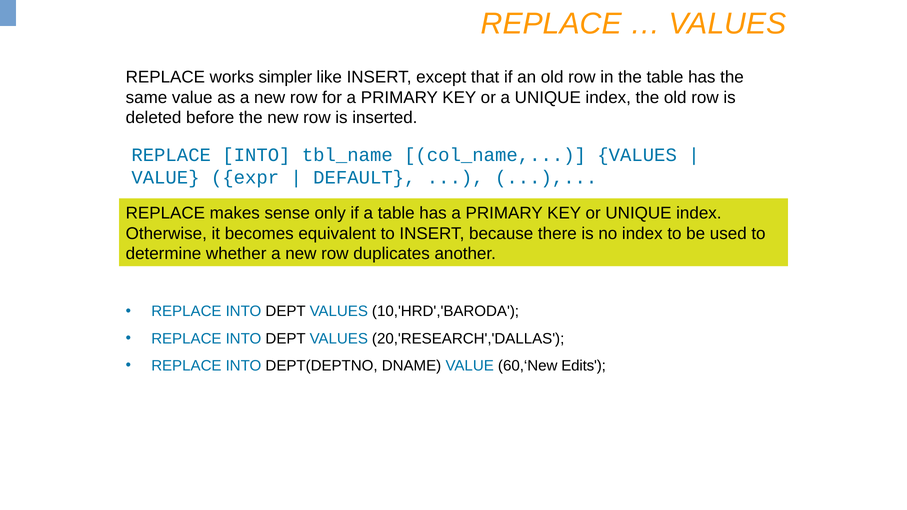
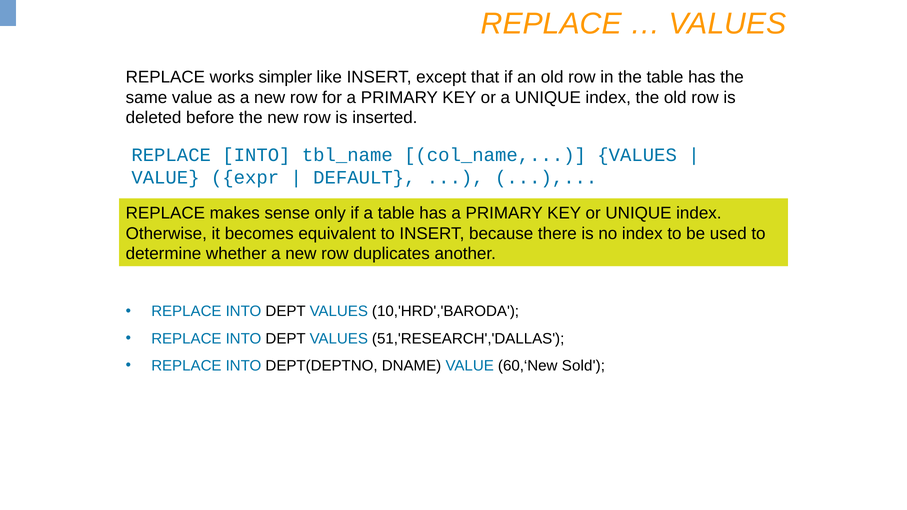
20,'RESEARCH','DALLAS: 20,'RESEARCH','DALLAS -> 51,'RESEARCH','DALLAS (468, 339)
Edits: Edits -> Sold (583, 366)
